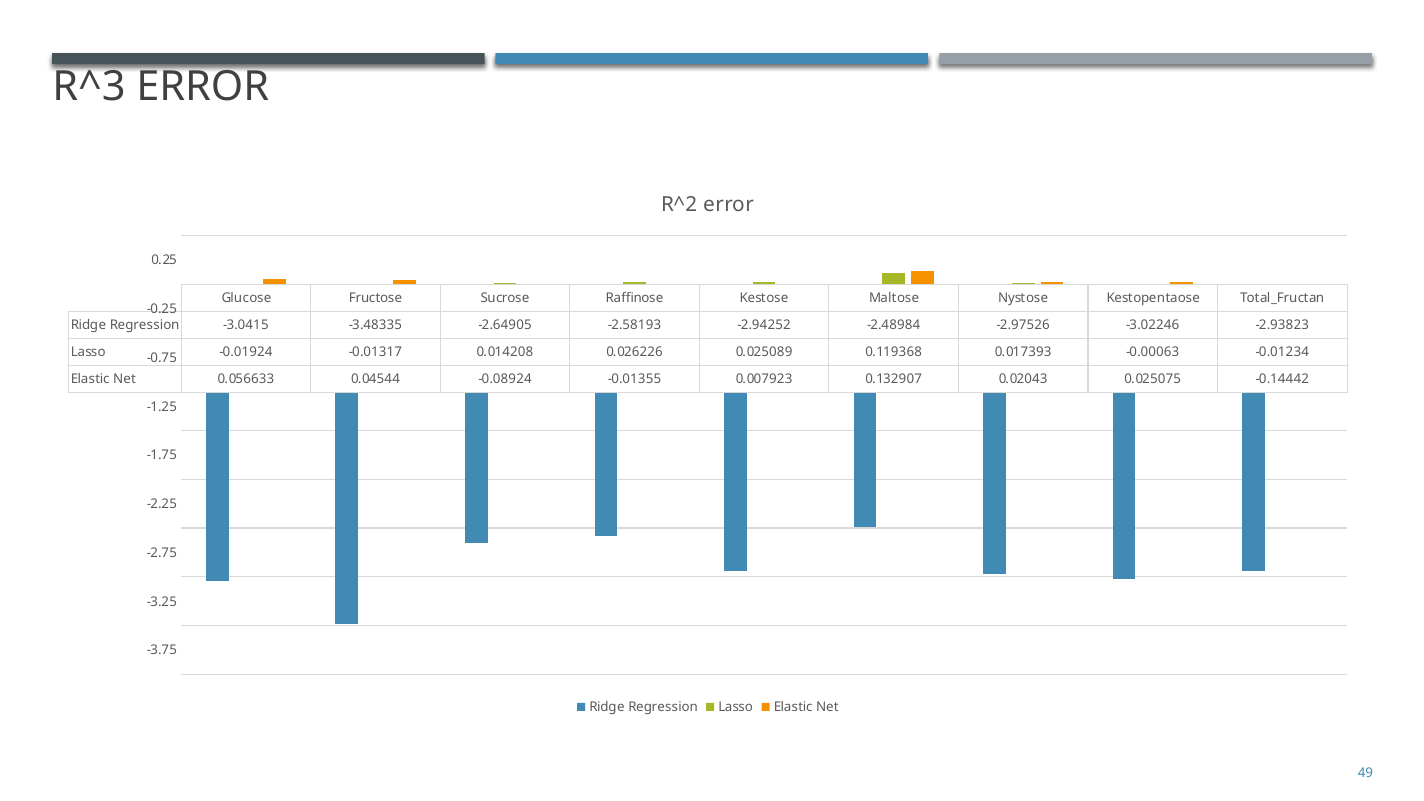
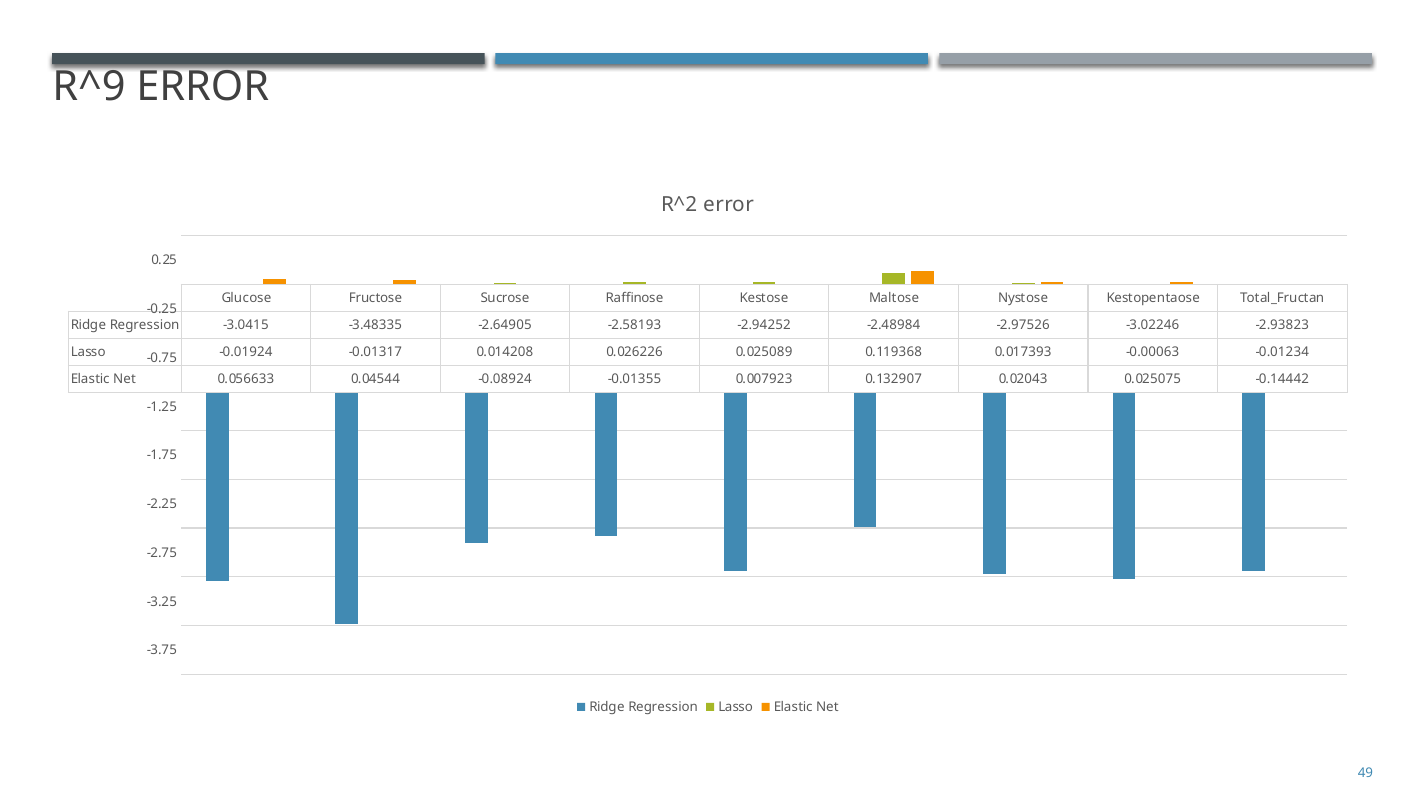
R^3: R^3 -> R^9 (89, 86)
